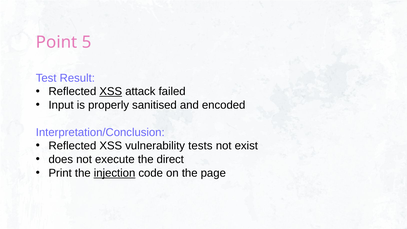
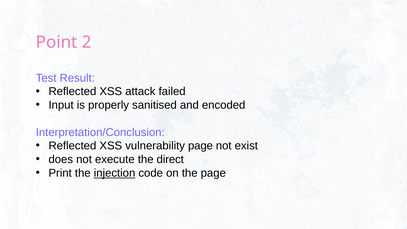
5: 5 -> 2 (87, 42)
XSS underline: present -> none (111, 92)
vulnerability tests: tests -> page (200, 146)
